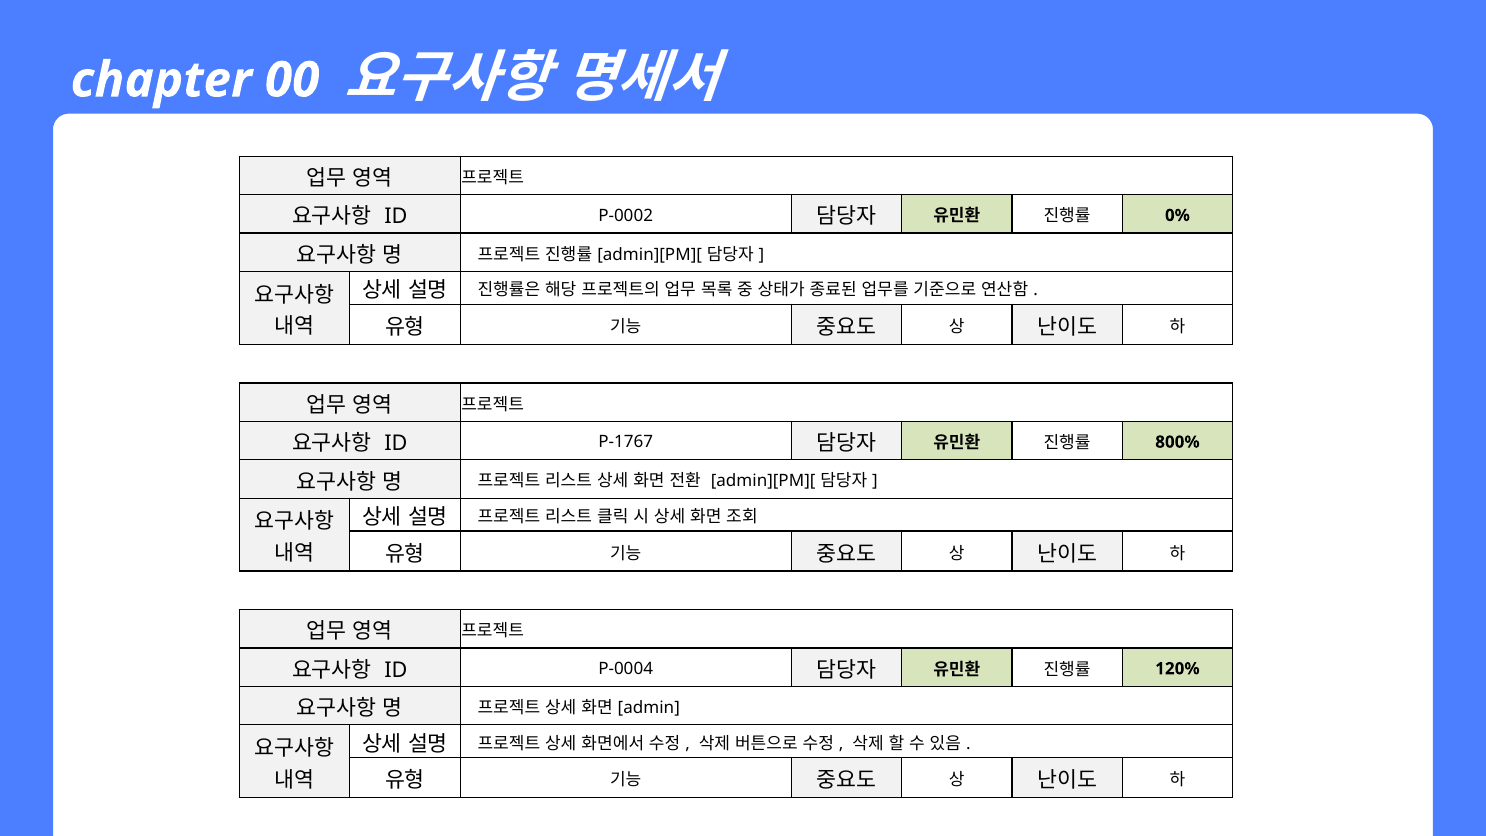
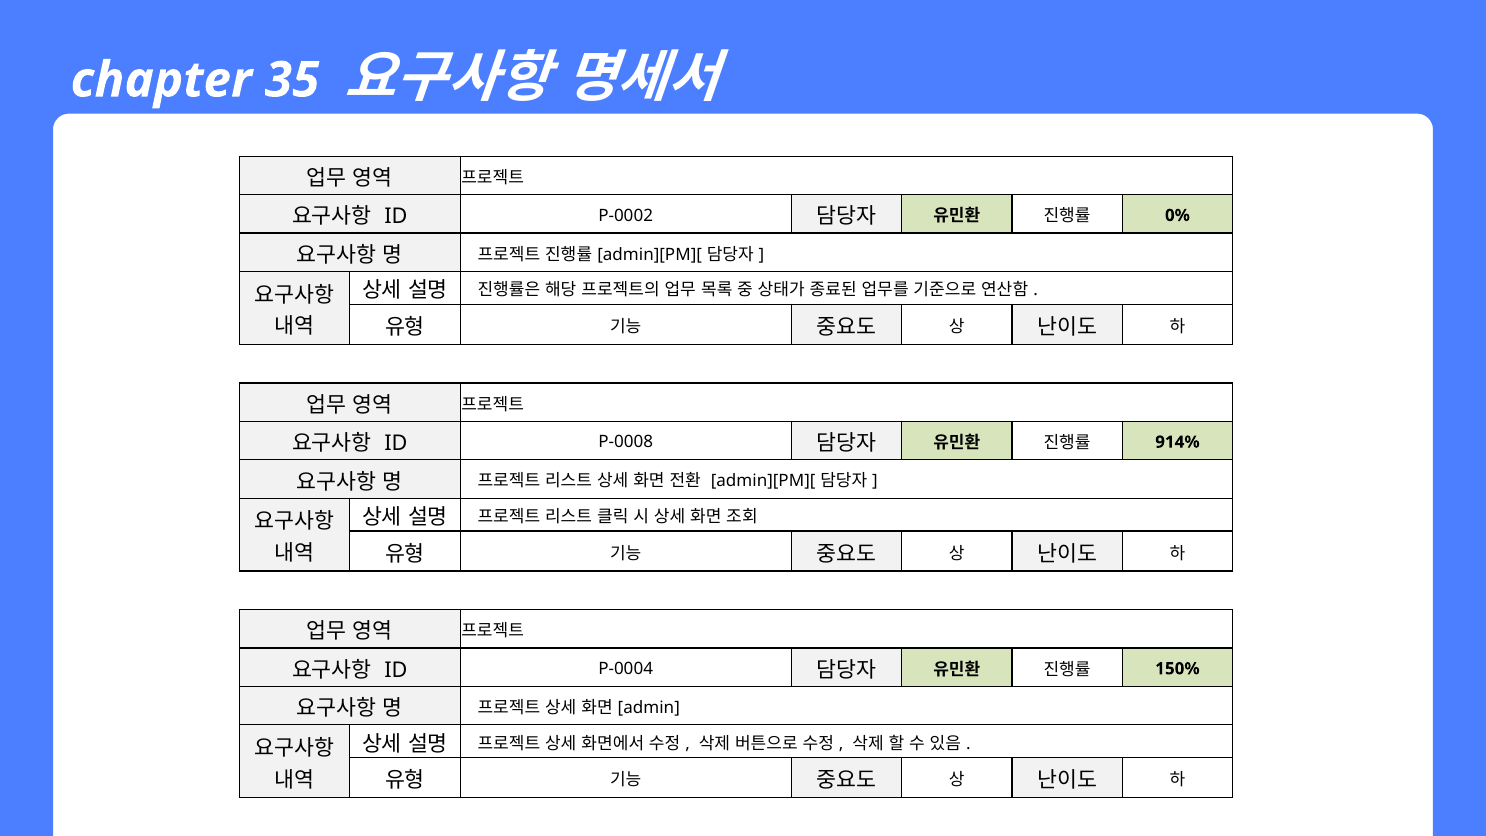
00: 00 -> 35 (292, 80)
P-1767: P-1767 -> P-0008 (626, 442)
800%: 800% -> 914% (1177, 442)
120%: 120% -> 150% (1177, 669)
